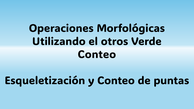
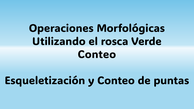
otros: otros -> rosca (115, 41)
